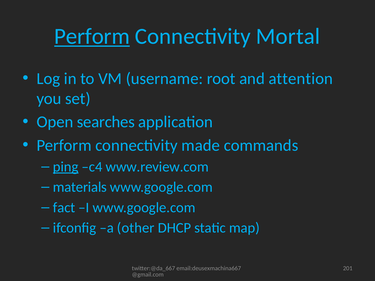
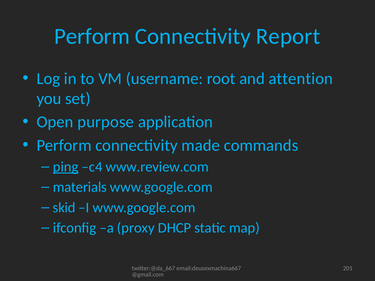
Perform underline: present -> none (92, 36)
Mortal: Mortal -> Report (288, 36)
searches: searches -> purpose (106, 122)
fact: fact -> skid (64, 208)
other: other -> proxy (136, 228)
